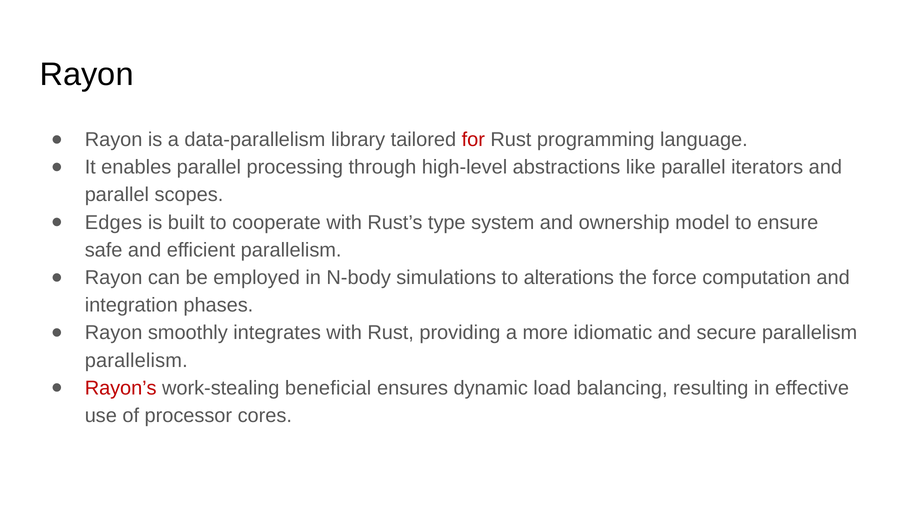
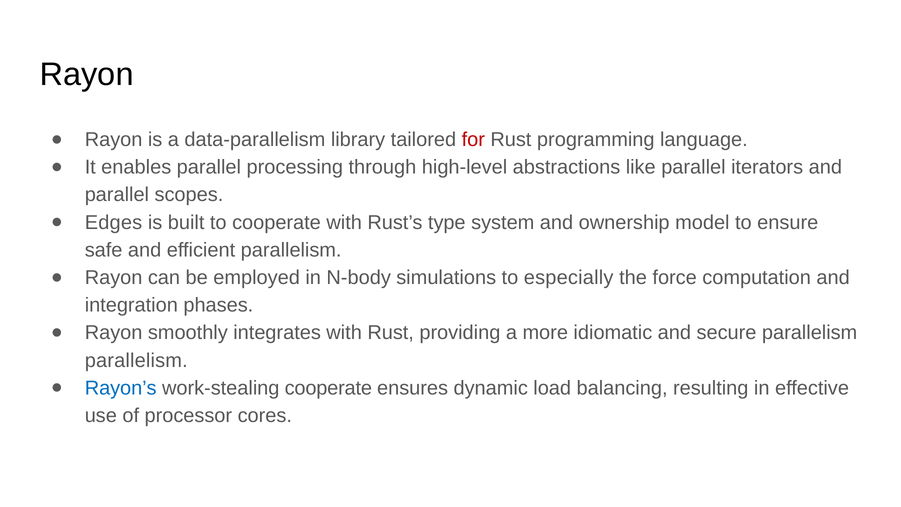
alterations: alterations -> especially (569, 278)
Rayon’s colour: red -> blue (121, 388)
work-stealing beneficial: beneficial -> cooperate (328, 388)
